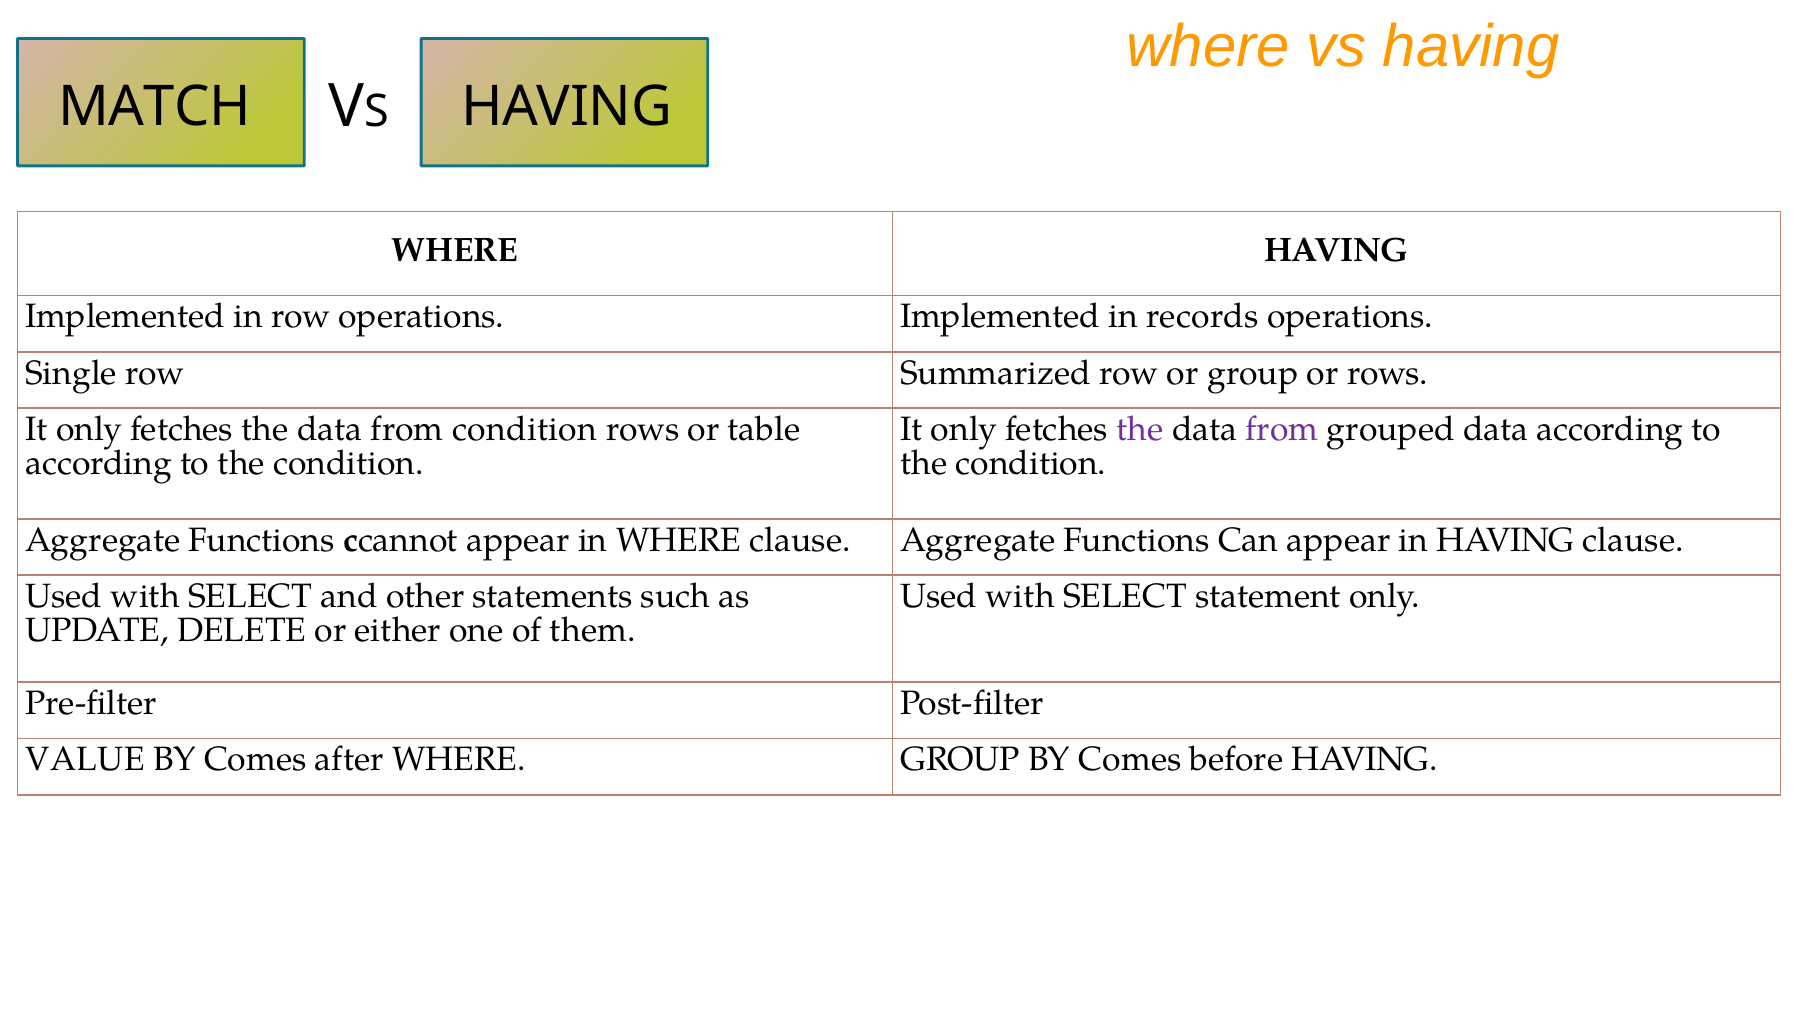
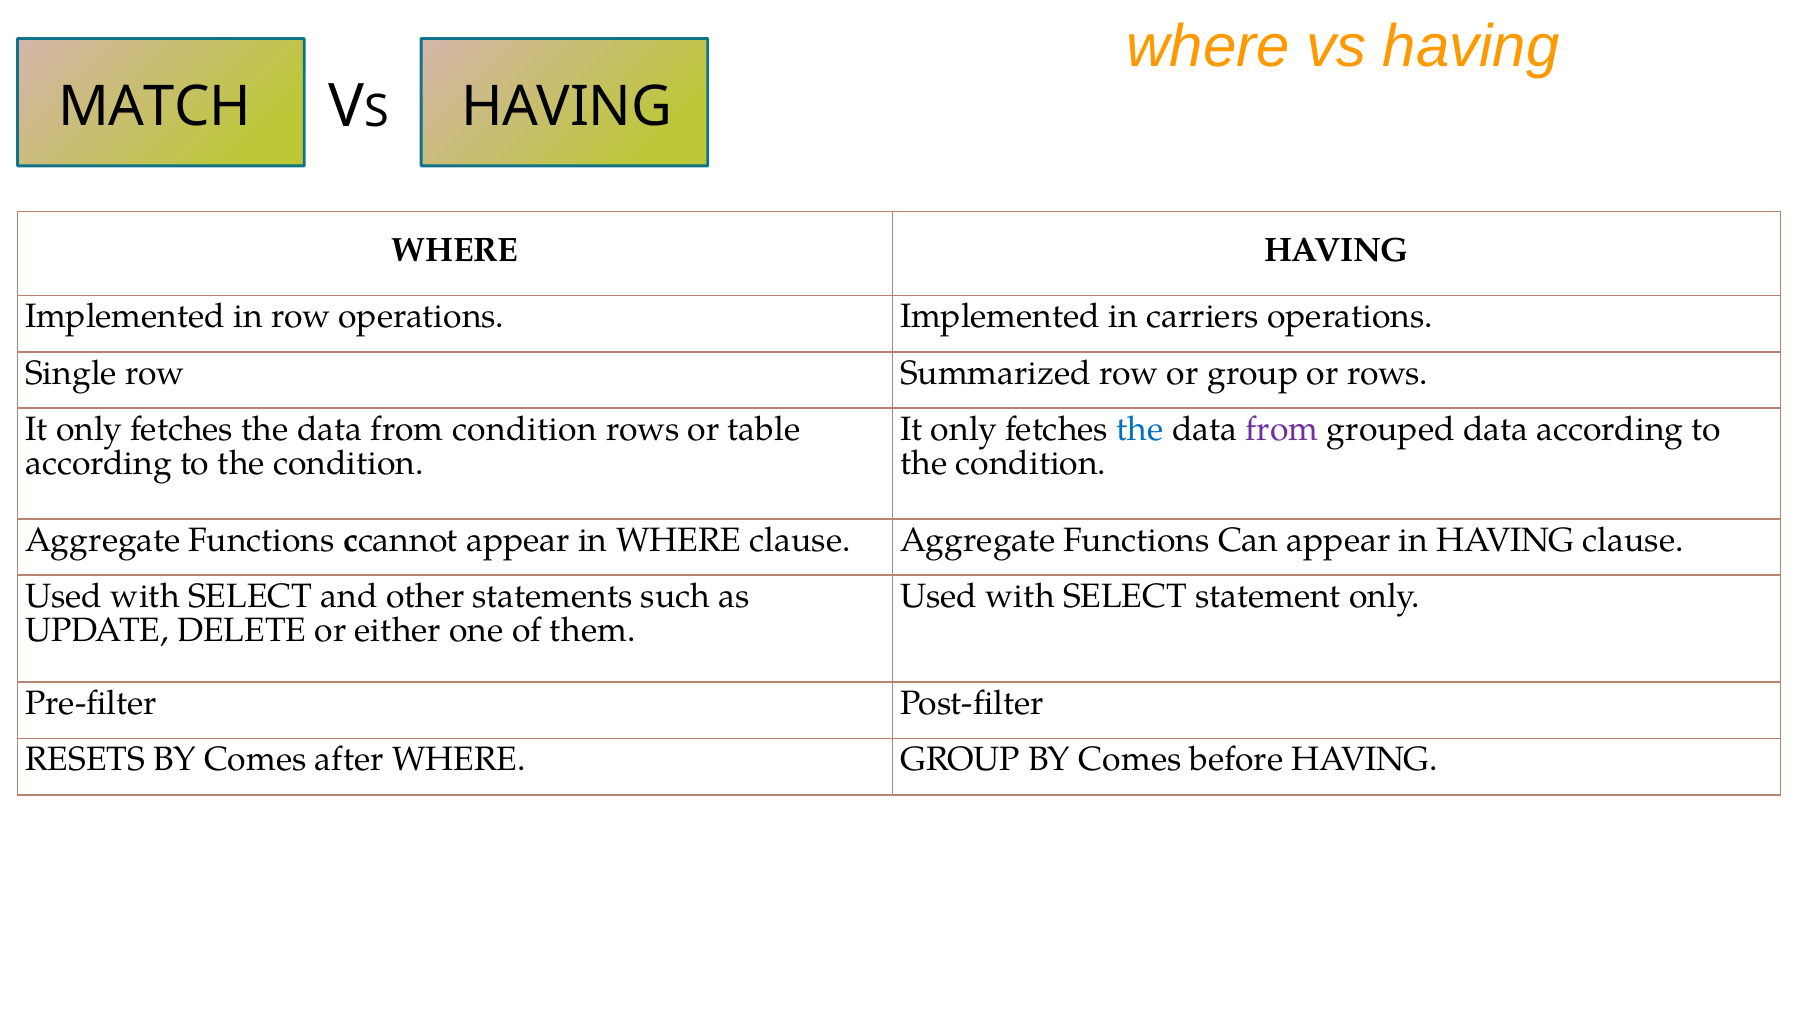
records: records -> carriers (1203, 317)
the colour: purple -> blue (1140, 429)
VALUE: VALUE -> RESETS (85, 759)
